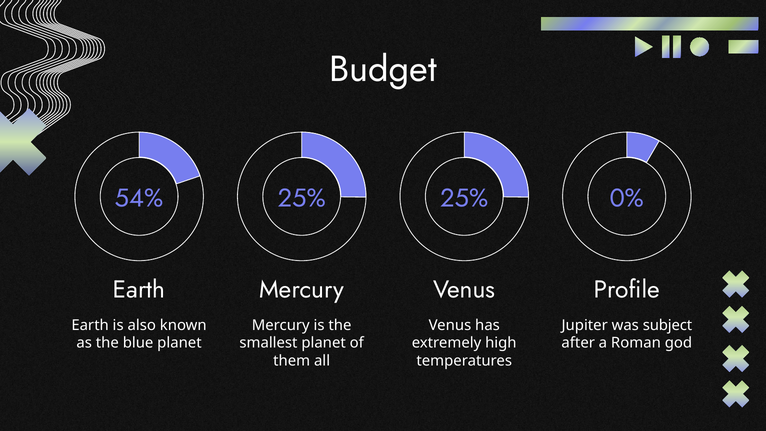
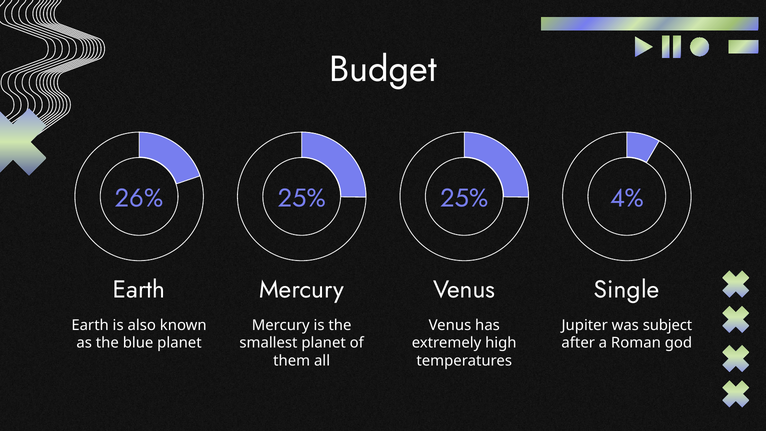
54%: 54% -> 26% (139, 198)
0%: 0% -> 4% (627, 198)
Profile: Profile -> Single (627, 290)
